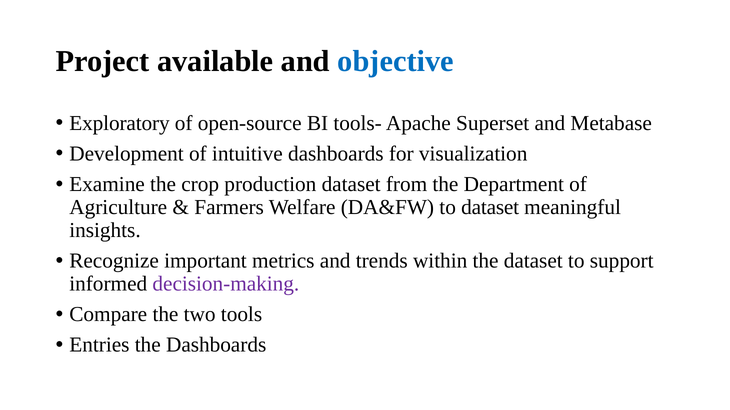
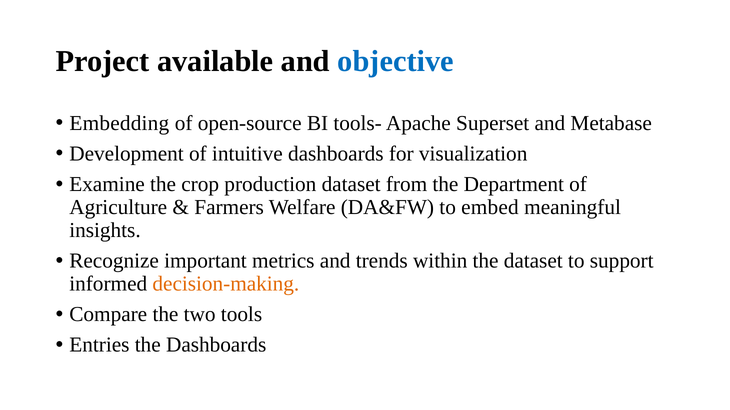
Exploratory: Exploratory -> Embedding (119, 123)
to dataset: dataset -> embed (490, 208)
decision-making colour: purple -> orange (226, 284)
